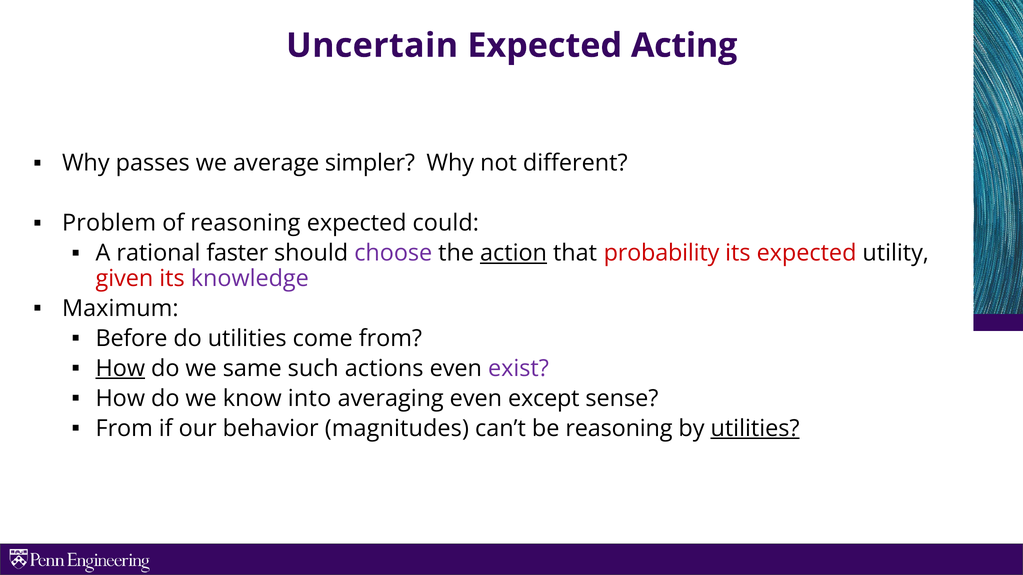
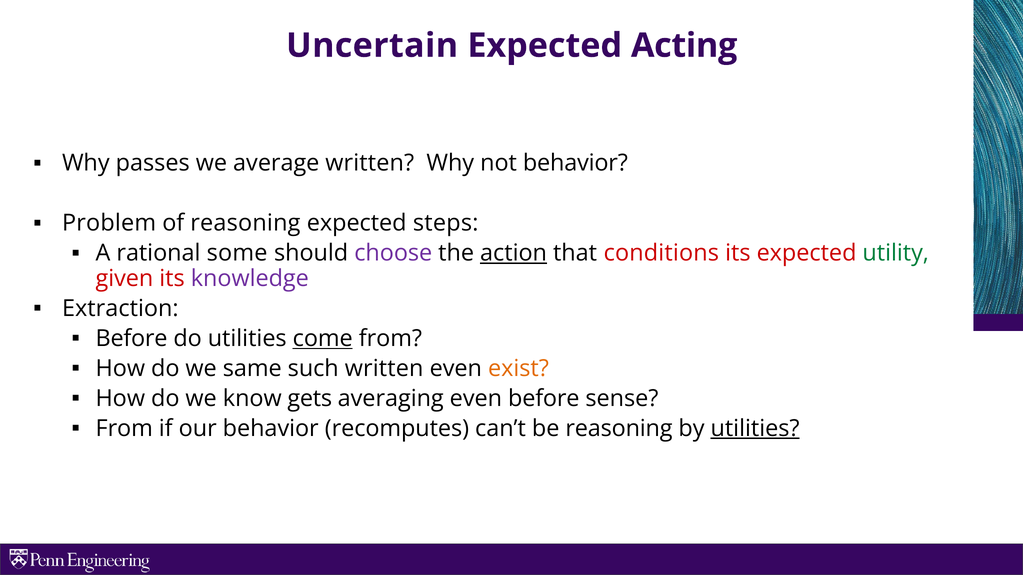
average simpler: simpler -> written (370, 163)
not different: different -> behavior (575, 163)
could: could -> steps (446, 223)
faster: faster -> some (237, 253)
probability: probability -> conditions (661, 253)
utility colour: black -> green (896, 253)
Maximum: Maximum -> Extraction (120, 309)
come underline: none -> present (323, 339)
How underline: present -> none (120, 369)
such actions: actions -> written (384, 369)
exist colour: purple -> orange (518, 369)
into: into -> gets (310, 399)
even except: except -> before (544, 399)
magnitudes: magnitudes -> recomputes (397, 429)
